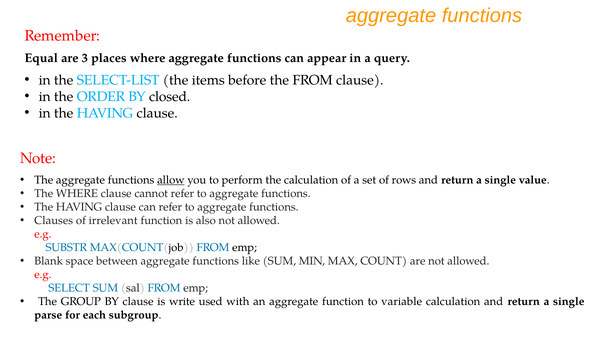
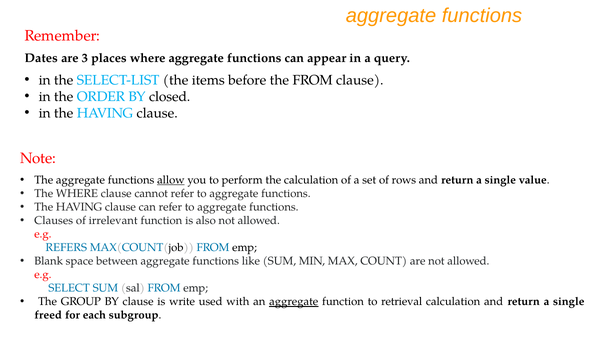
Equal: Equal -> Dates (41, 58)
SUBSTR: SUBSTR -> REFERS (66, 248)
aggregate underline: none -> present (294, 302)
variable: variable -> retrieval (402, 302)
parse: parse -> freed (48, 316)
